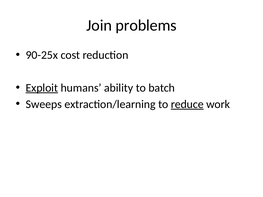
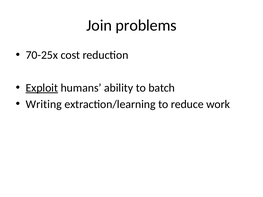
90-25x: 90-25x -> 70-25x (42, 55)
Sweeps: Sweeps -> Writing (44, 104)
reduce underline: present -> none (187, 104)
